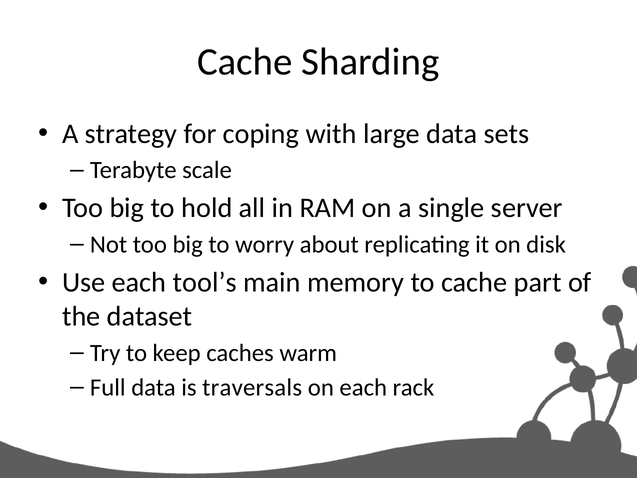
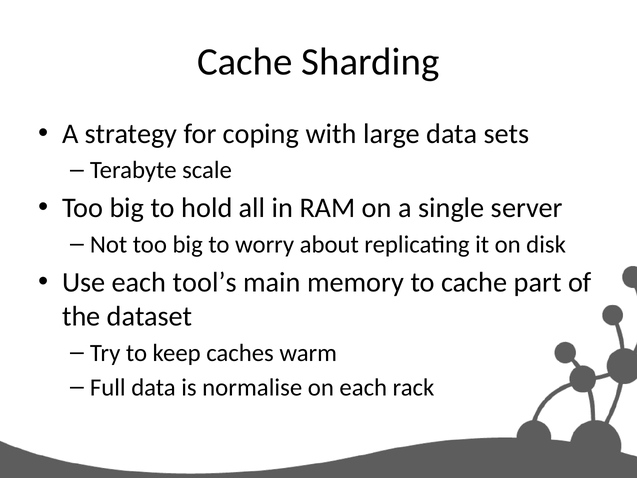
traversals: traversals -> normalise (252, 387)
